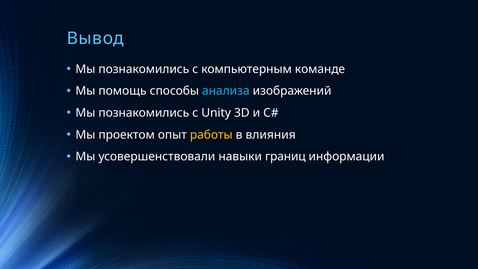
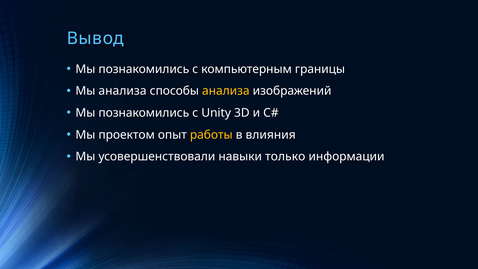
команде: команде -> границы (320, 69)
Мы помощь: помощь -> анализа (122, 91)
анализа colour: light blue -> yellow (226, 91)
границ: границ -> только (285, 157)
